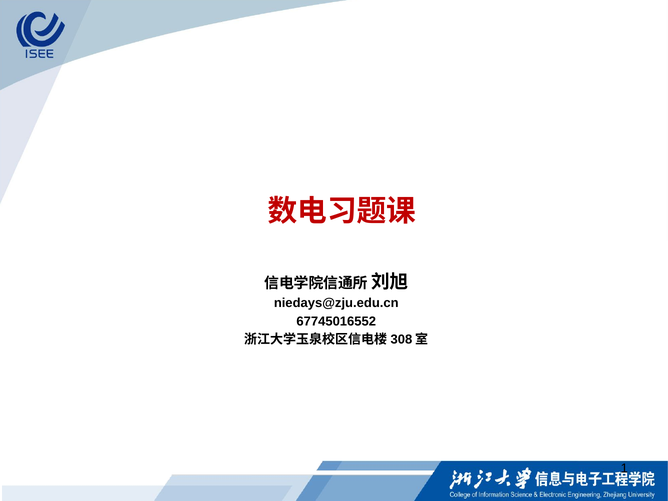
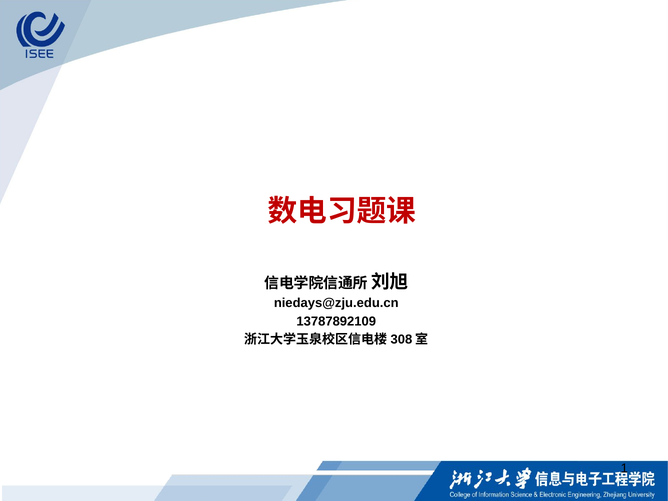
67745016552: 67745016552 -> 13787892109 (336, 321)
